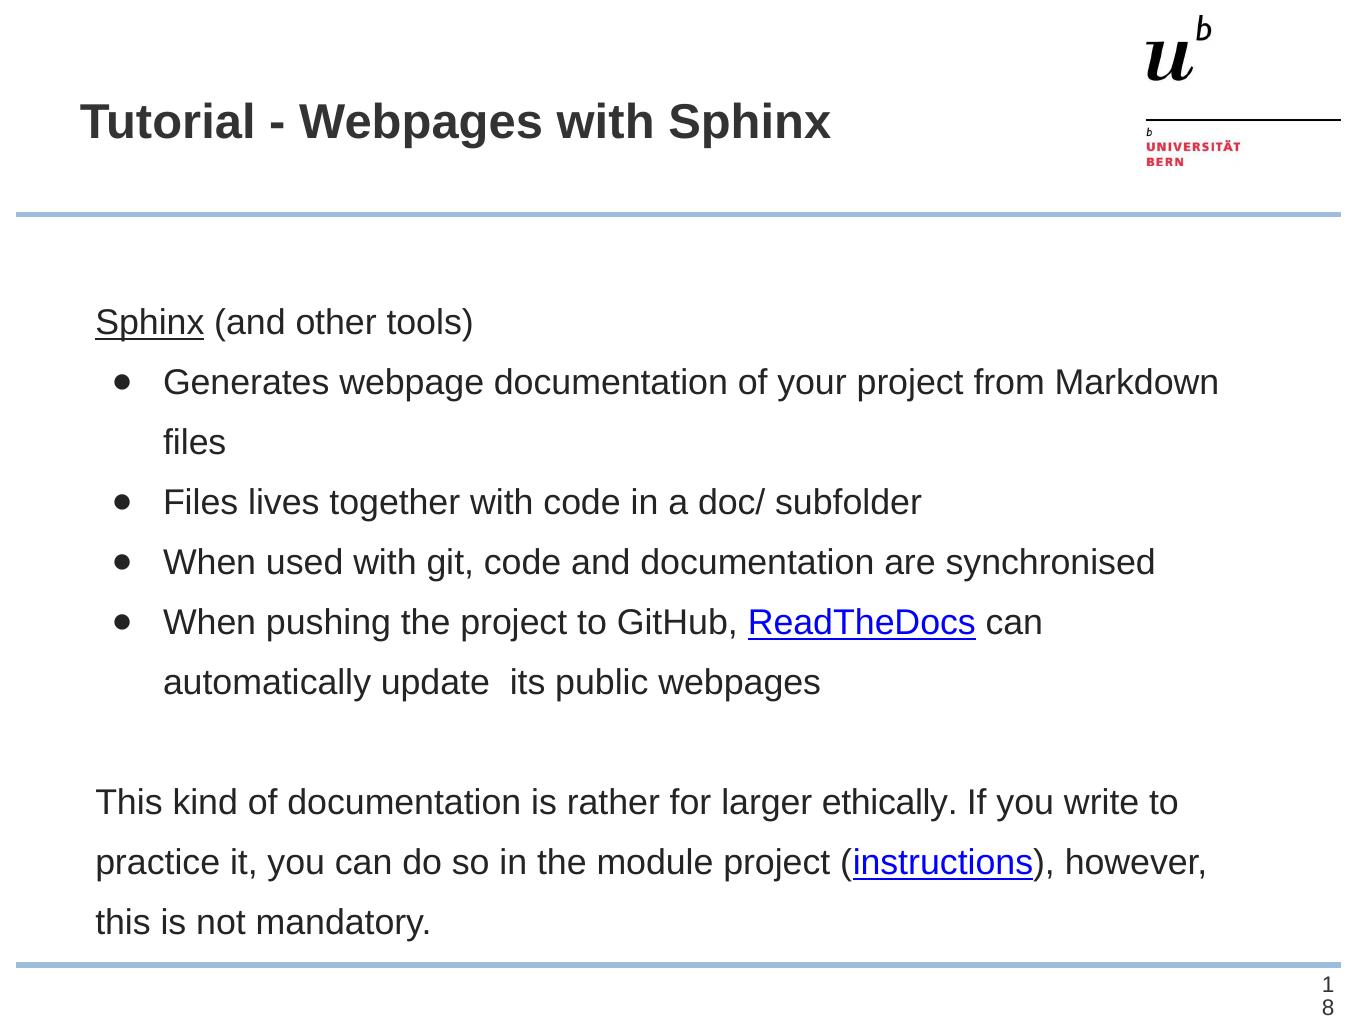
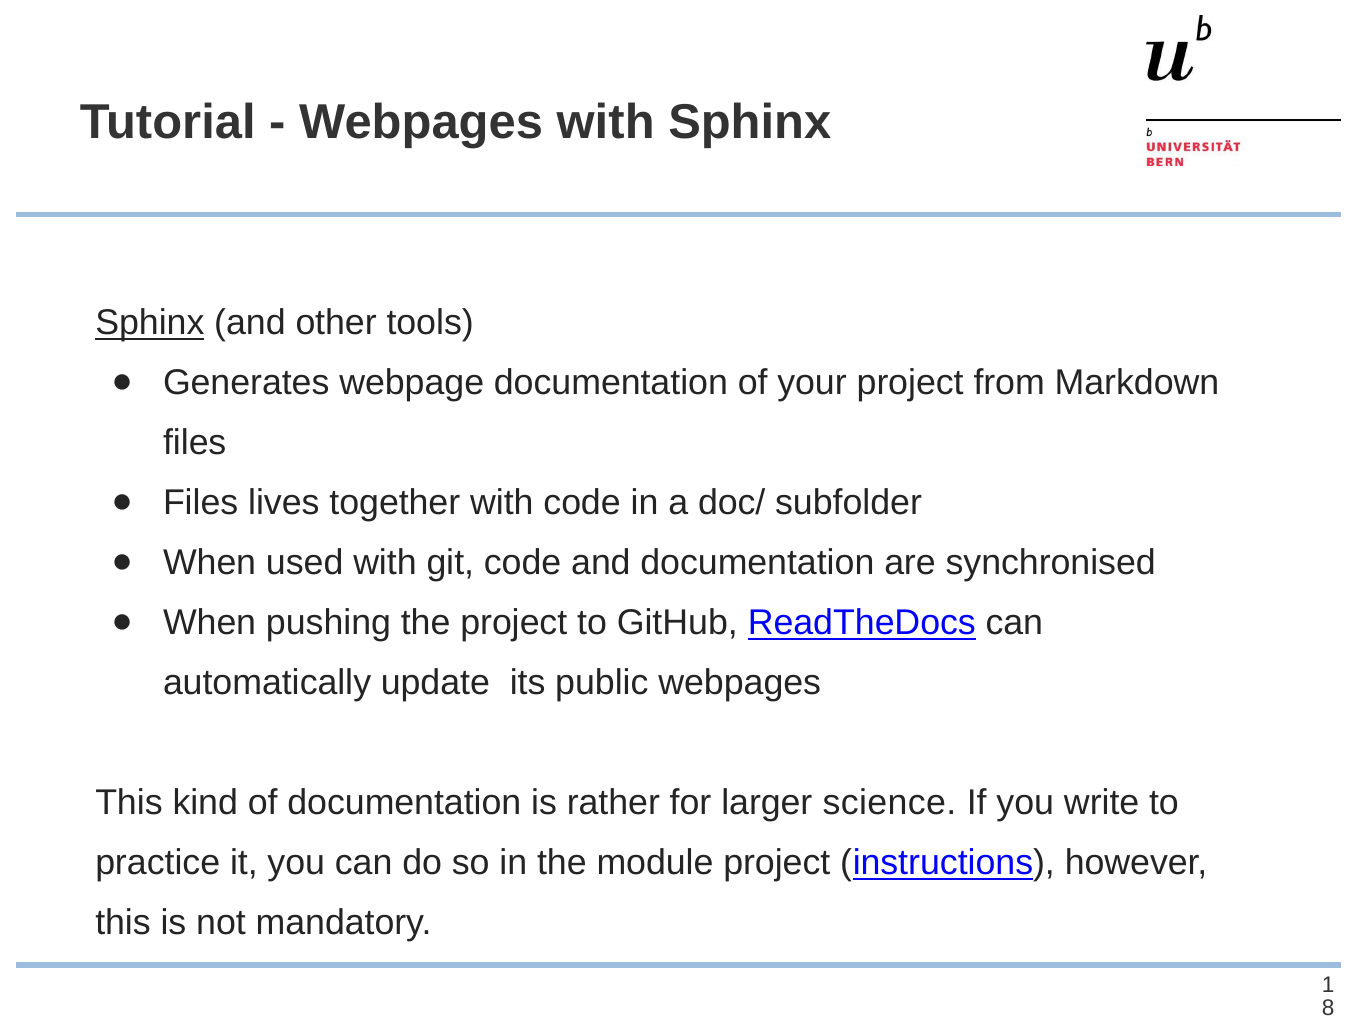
ethically: ethically -> science (889, 803)
